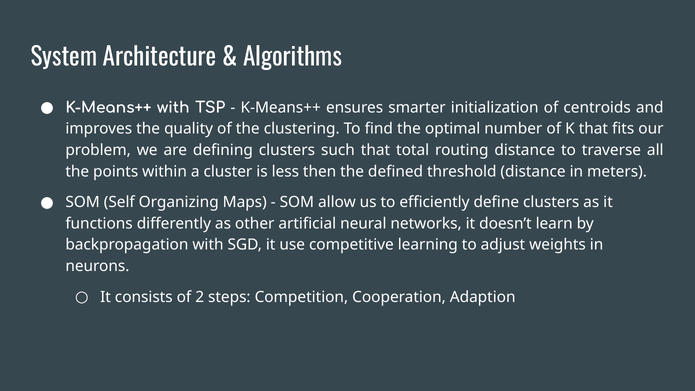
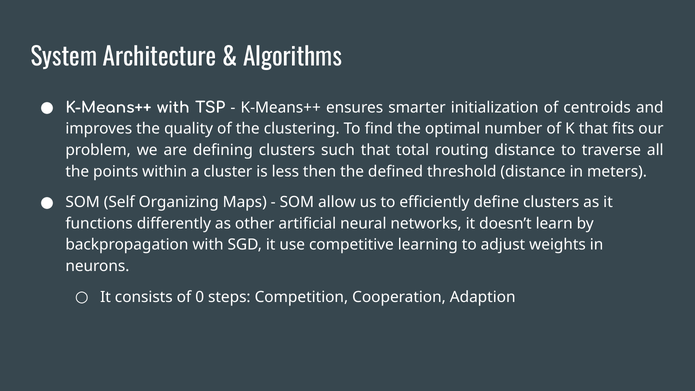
2: 2 -> 0 (200, 297)
